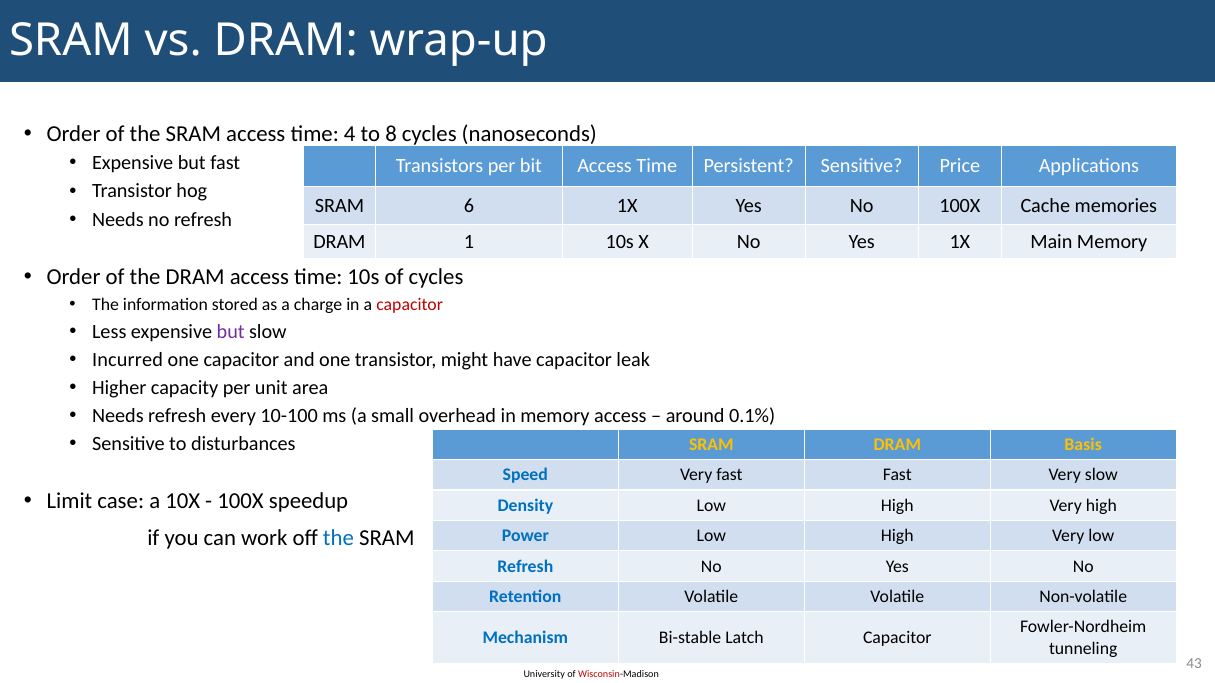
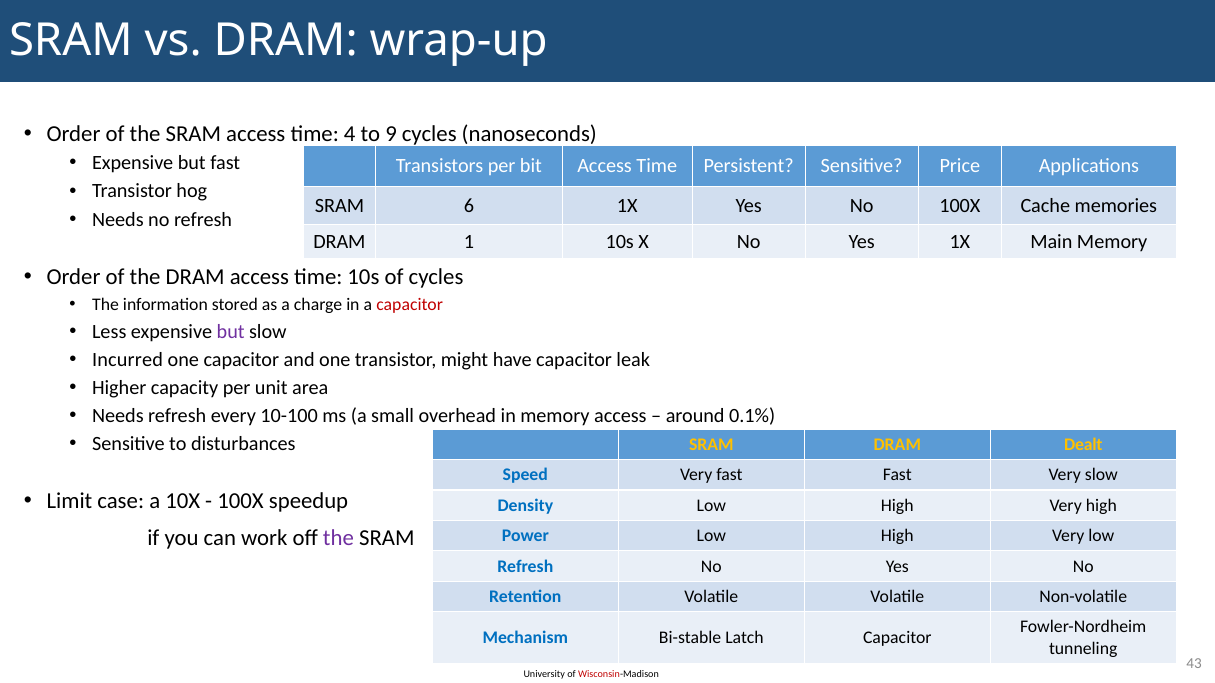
8: 8 -> 9 (391, 134)
Basis: Basis -> Dealt (1083, 445)
the colour: blue -> purple (338, 539)
